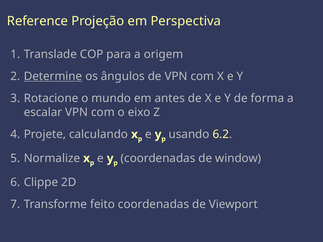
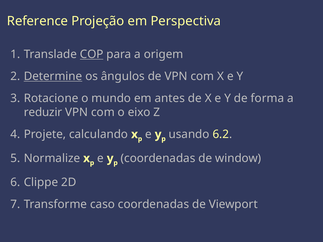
COP underline: none -> present (92, 54)
escalar: escalar -> reduzir (43, 112)
feito: feito -> caso (103, 205)
